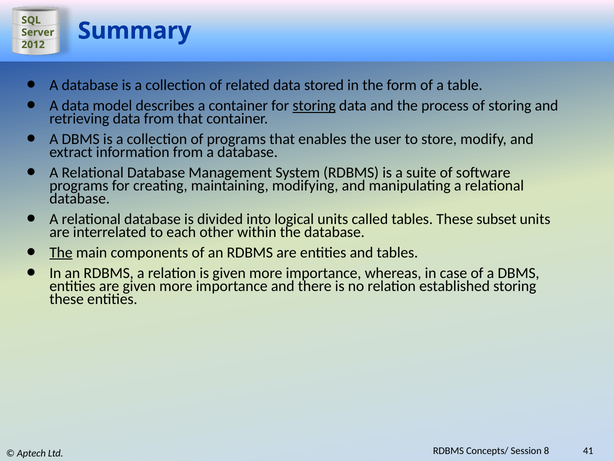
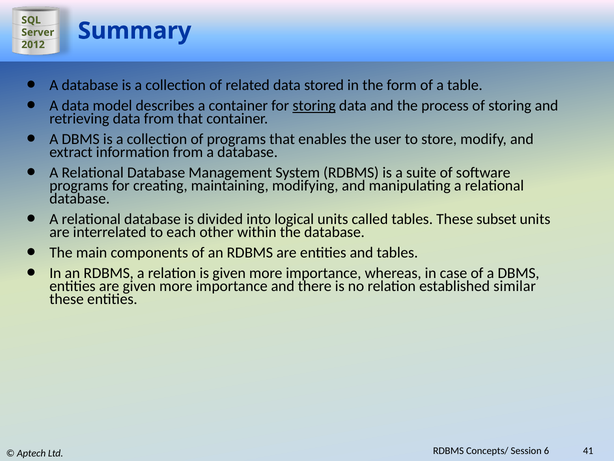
The underline: present -> none (61, 252)
established storing: storing -> similar (515, 286)
8: 8 -> 6 (547, 450)
